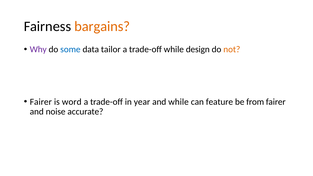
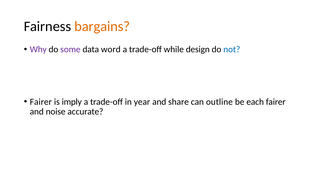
some colour: blue -> purple (70, 49)
tailor: tailor -> word (111, 49)
not colour: orange -> blue (232, 49)
word: word -> imply (72, 102)
and while: while -> share (179, 102)
feature: feature -> outline (219, 102)
from: from -> each (255, 102)
